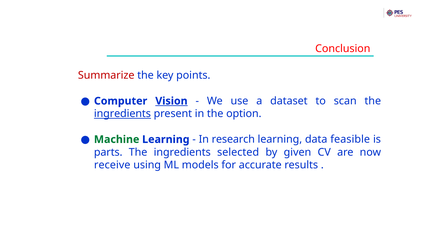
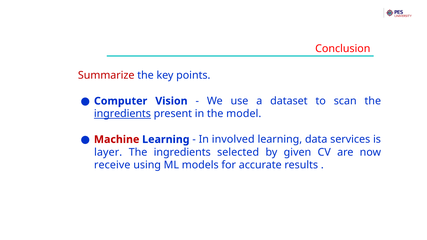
Vision underline: present -> none (171, 101)
option: option -> model (244, 114)
Machine colour: green -> red (117, 140)
research: research -> involved (233, 140)
feasible: feasible -> services (350, 140)
parts: parts -> layer (108, 152)
